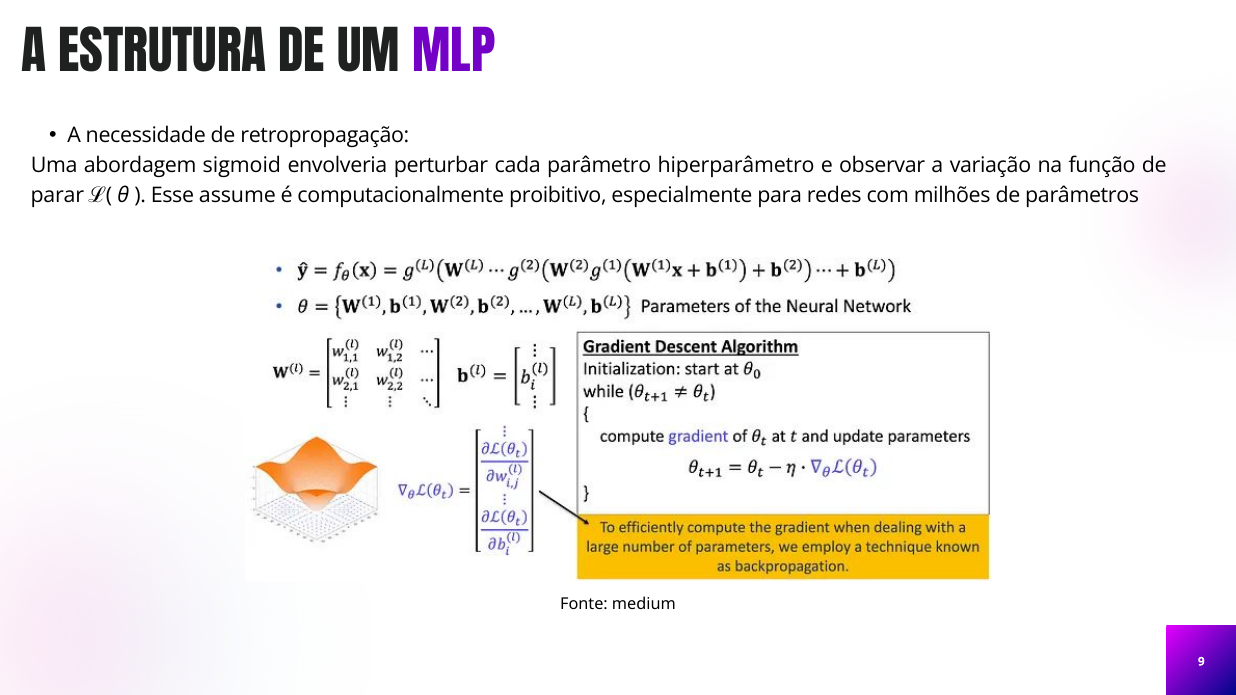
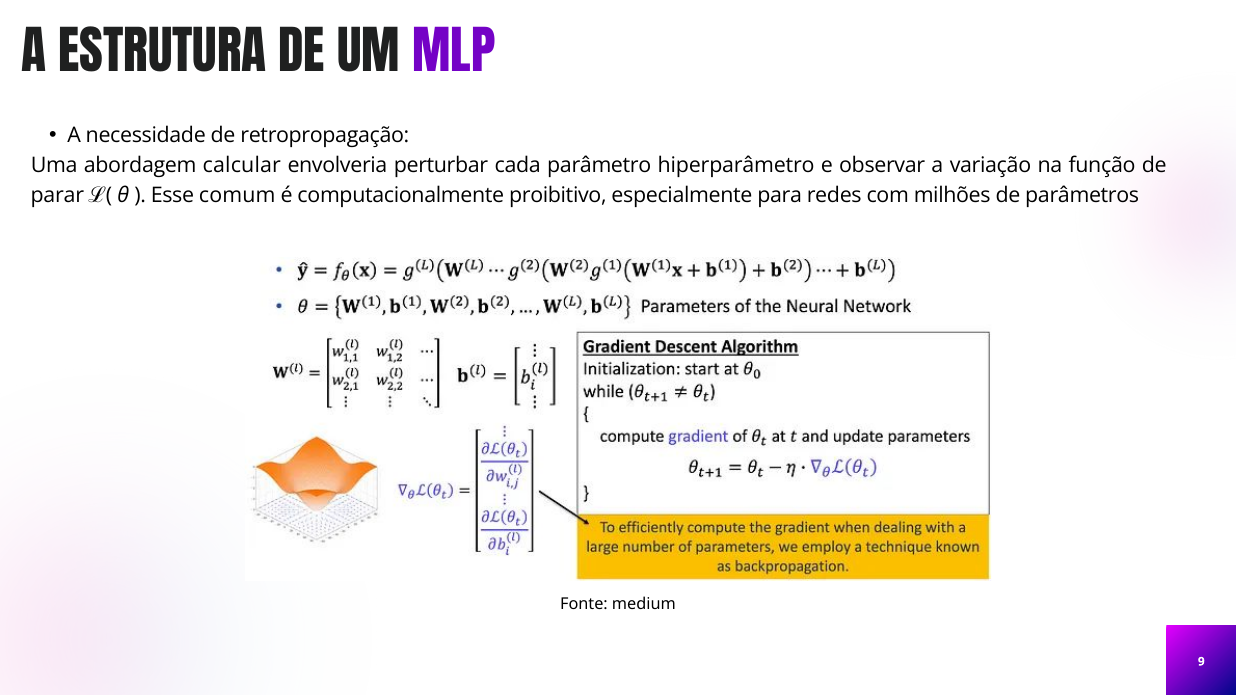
sigmoid: sigmoid -> calcular (242, 166)
assume: assume -> comum (237, 196)
